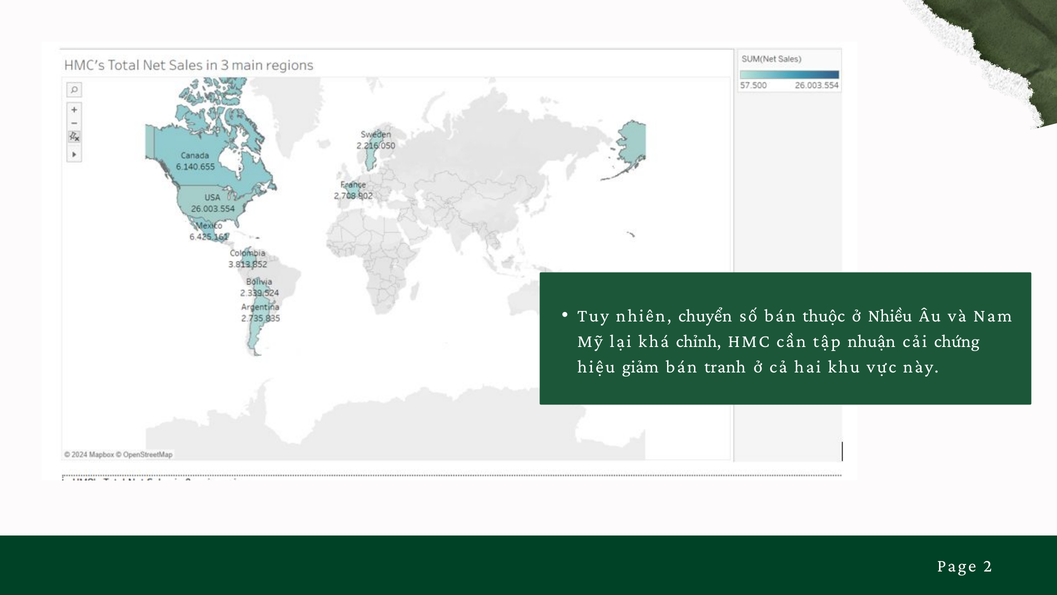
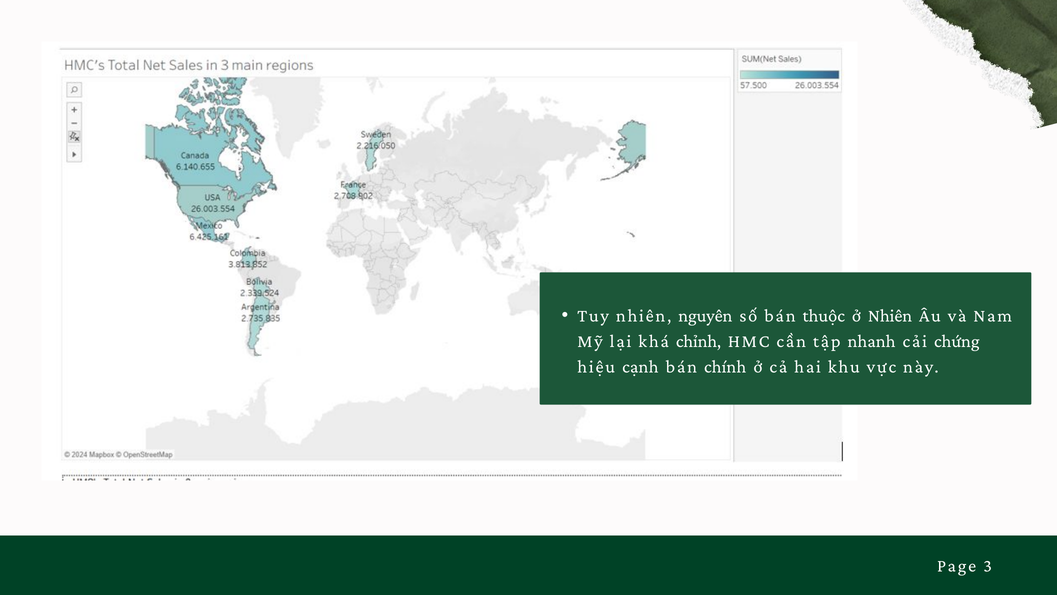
chuyển: chuyển -> nguyên (705, 315)
ở Nhiều: Nhiều -> Nhiên (890, 315)
nhuận: nhuận -> nhanh (872, 341)
giảm: giảm -> cạnh (640, 367)
tranh: tranh -> chính (725, 367)
2: 2 -> 3 (988, 565)
